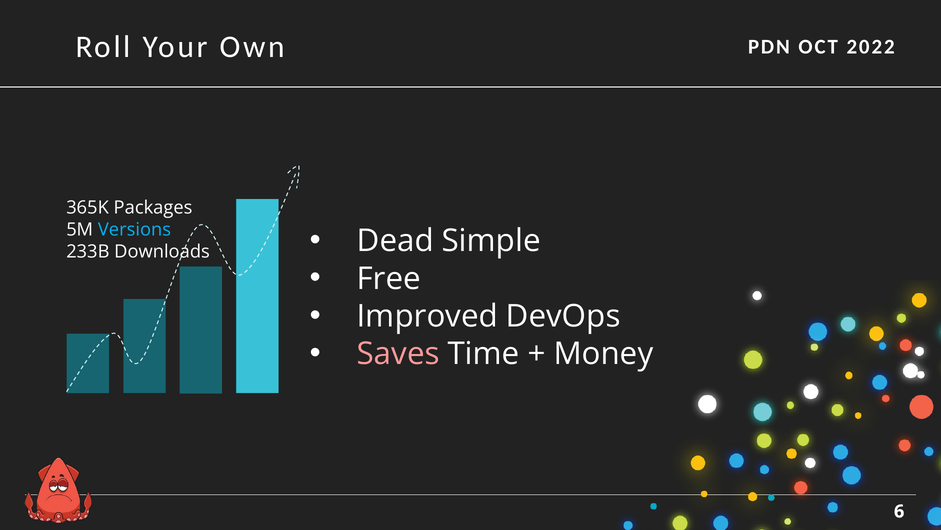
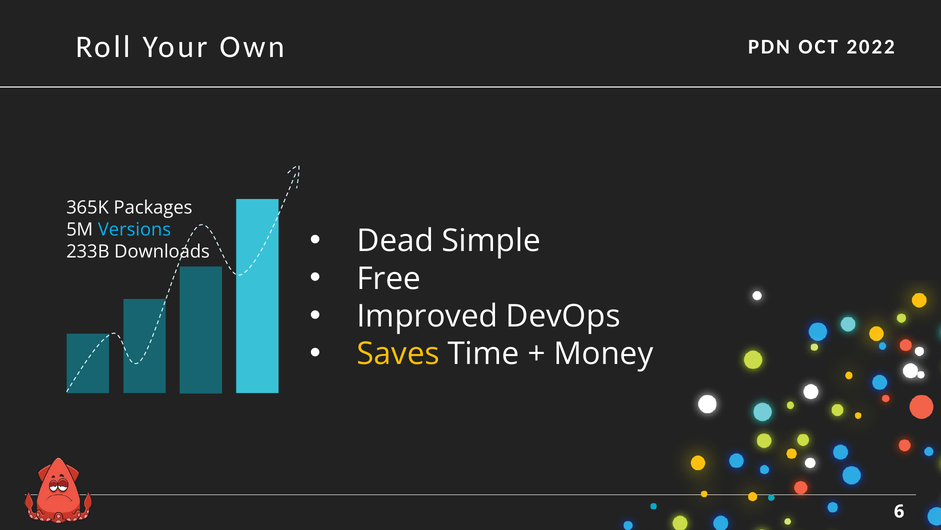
Saves colour: pink -> yellow (398, 354)
